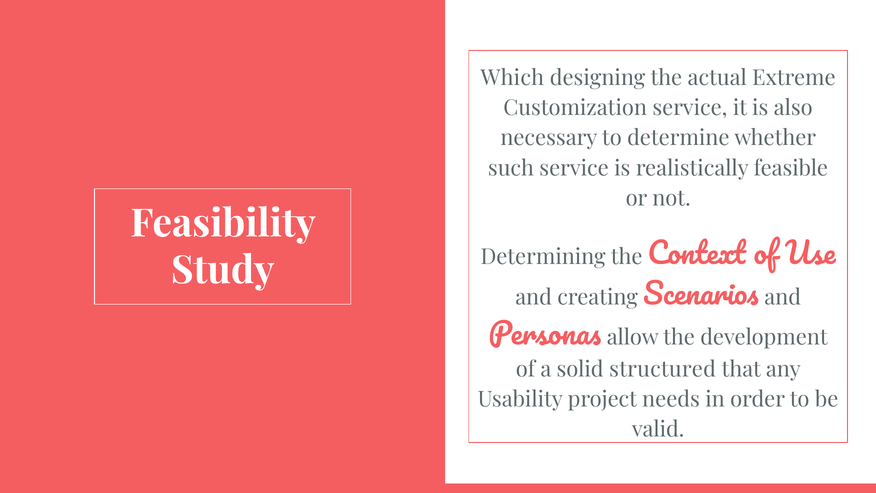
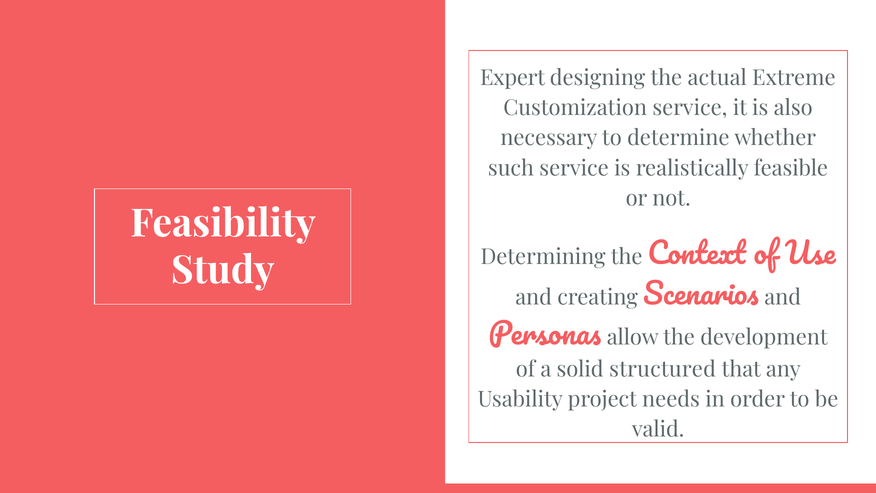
Which: Which -> Expert (513, 78)
